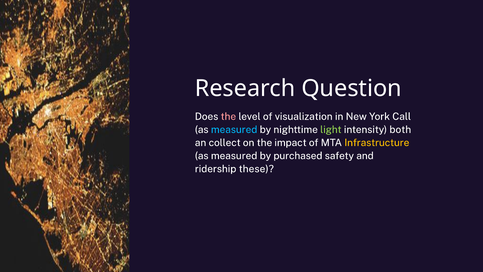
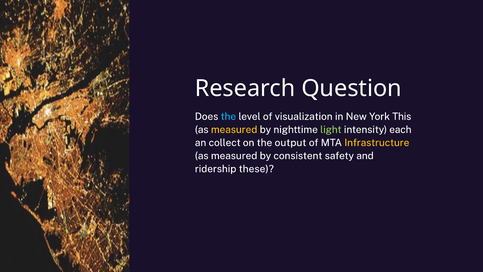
the colour: pink -> light blue (228, 116)
Call: Call -> This (402, 116)
measured colour: light blue -> yellow (234, 129)
both: both -> each (400, 129)
impact: impact -> output (290, 143)
purchased: purchased -> consistent (298, 156)
